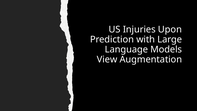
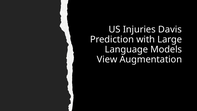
Upon: Upon -> Davis (170, 29)
